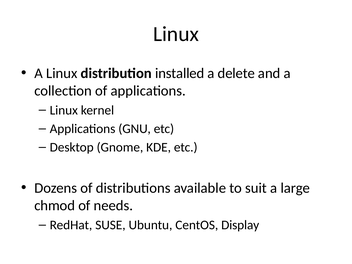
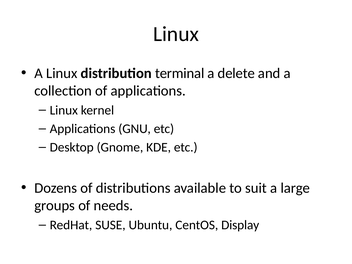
installed: installed -> terminal (180, 73)
chmod: chmod -> groups (55, 206)
